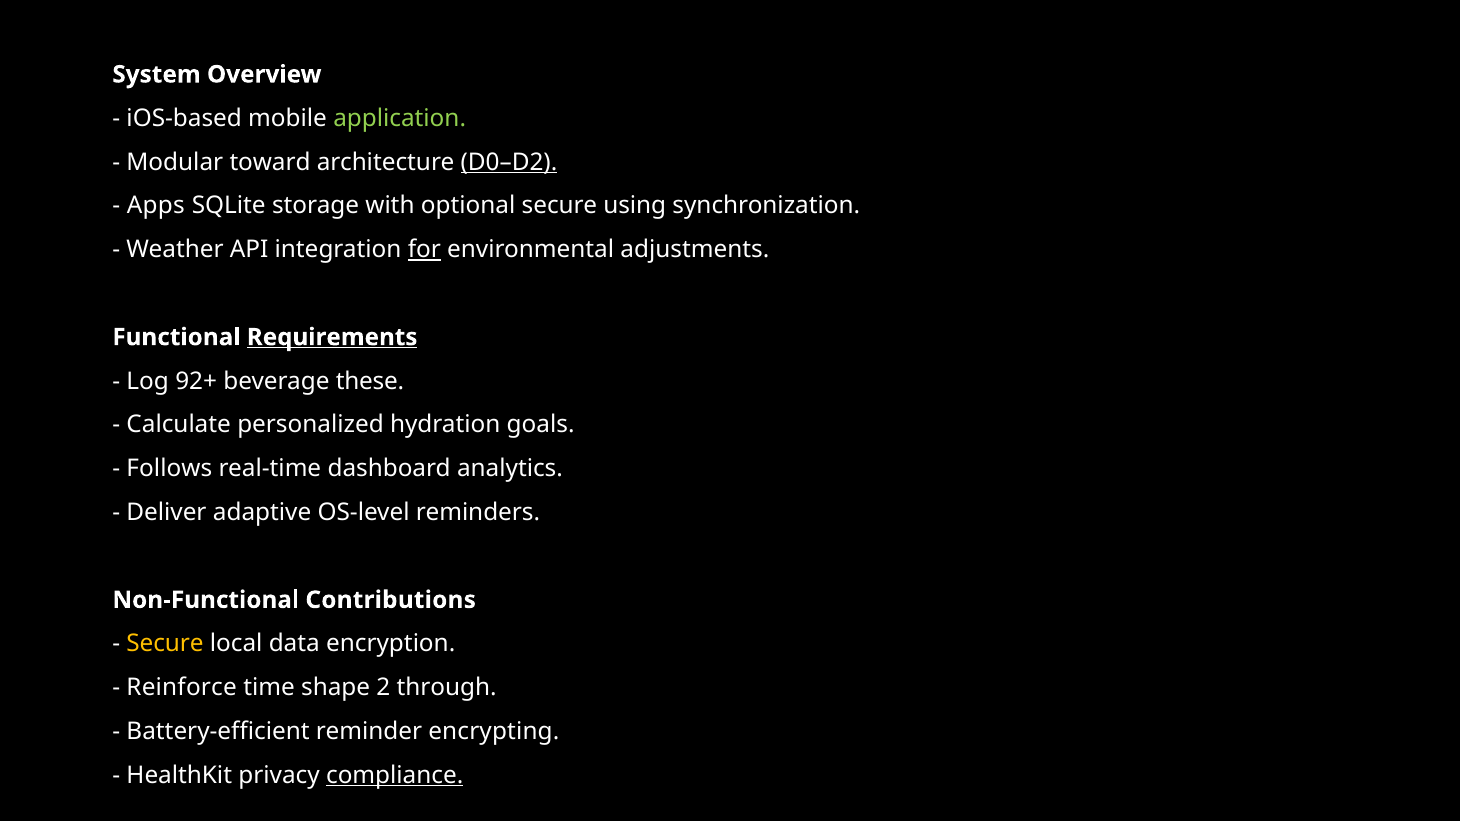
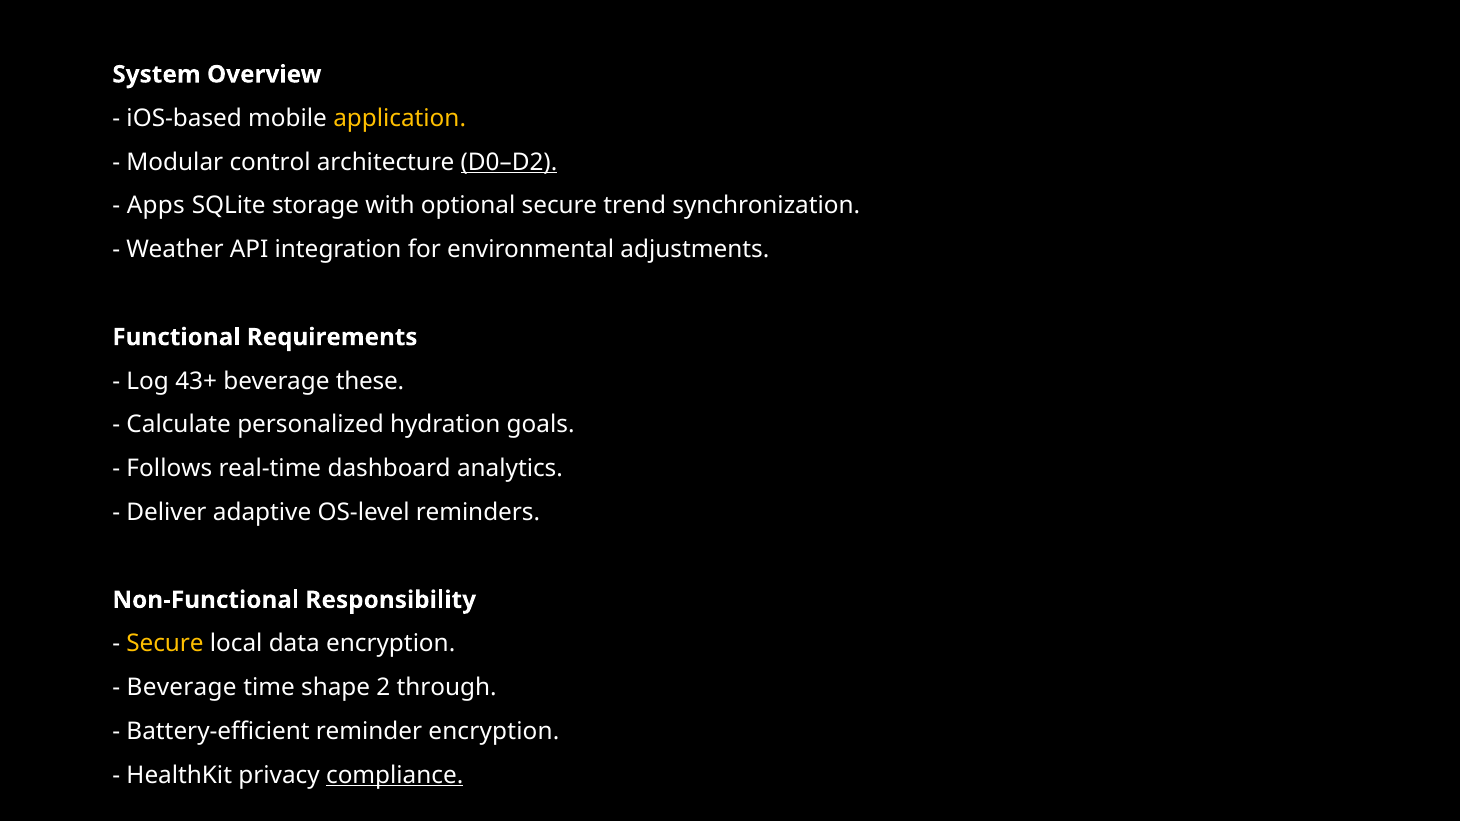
application colour: light green -> yellow (400, 118)
toward: toward -> control (270, 162)
using: using -> trend (635, 206)
for underline: present -> none (424, 250)
Requirements underline: present -> none (332, 337)
92+: 92+ -> 43+ (196, 381)
Contributions: Contributions -> Responsibility (391, 600)
Reinforce: Reinforce -> Beverage (182, 688)
reminder encrypting: encrypting -> encryption (494, 732)
